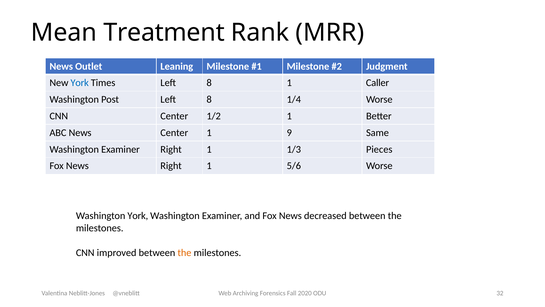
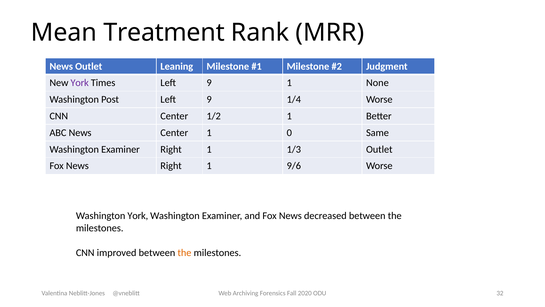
York colour: blue -> purple (80, 83)
Times Left 8: 8 -> 9 (209, 83)
Caller: Caller -> None (377, 83)
Post Left 8: 8 -> 9 (209, 99)
9: 9 -> 0 (289, 133)
1/3 Pieces: Pieces -> Outlet (379, 149)
5/6: 5/6 -> 9/6 (294, 166)
